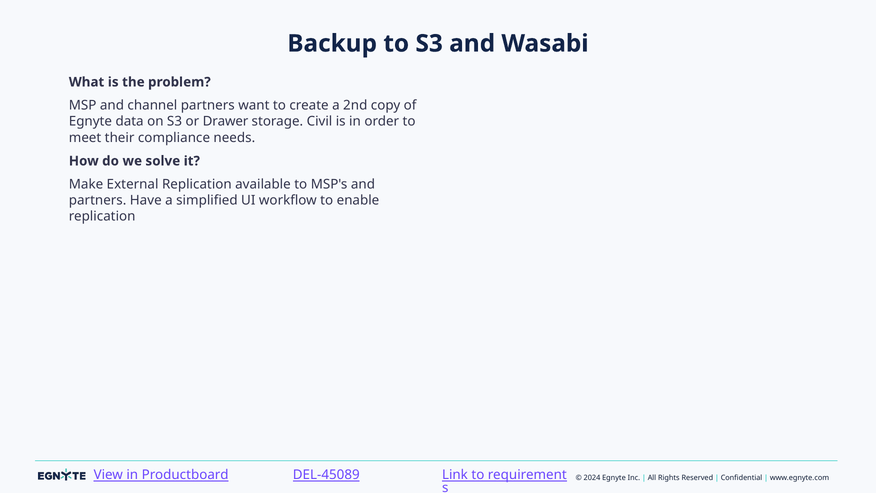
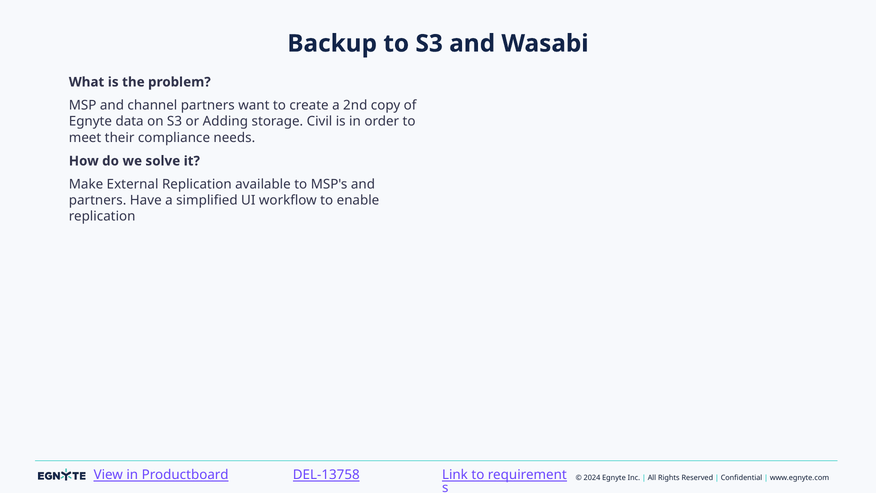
Drawer: Drawer -> Adding (225, 121)
DEL-45089: DEL-45089 -> DEL-13758 (326, 475)
